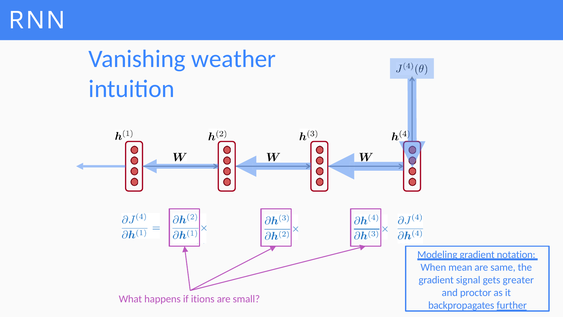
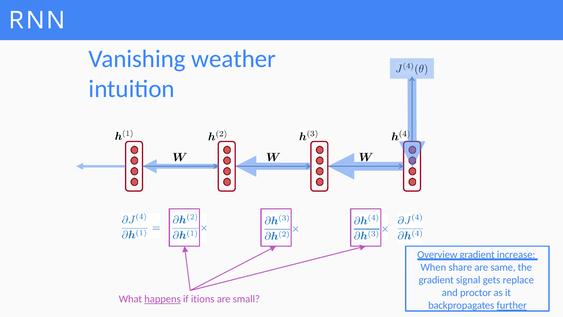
Modeling: Modeling -> Overview (437, 254)
notation: notation -> increase (516, 254)
mean: mean -> share (460, 267)
greater: greater -> replace (518, 280)
happens underline: none -> present (163, 299)
